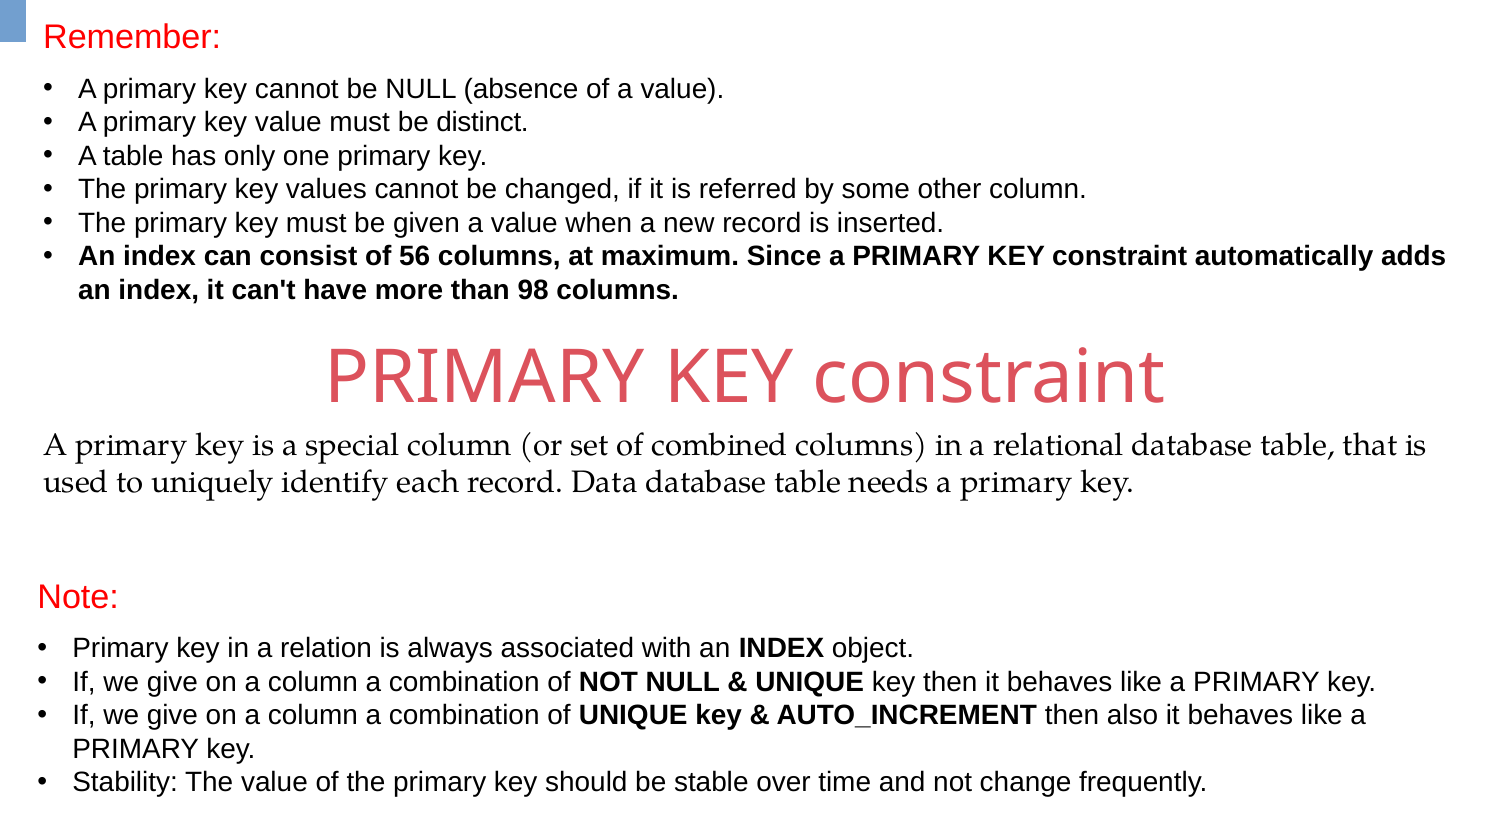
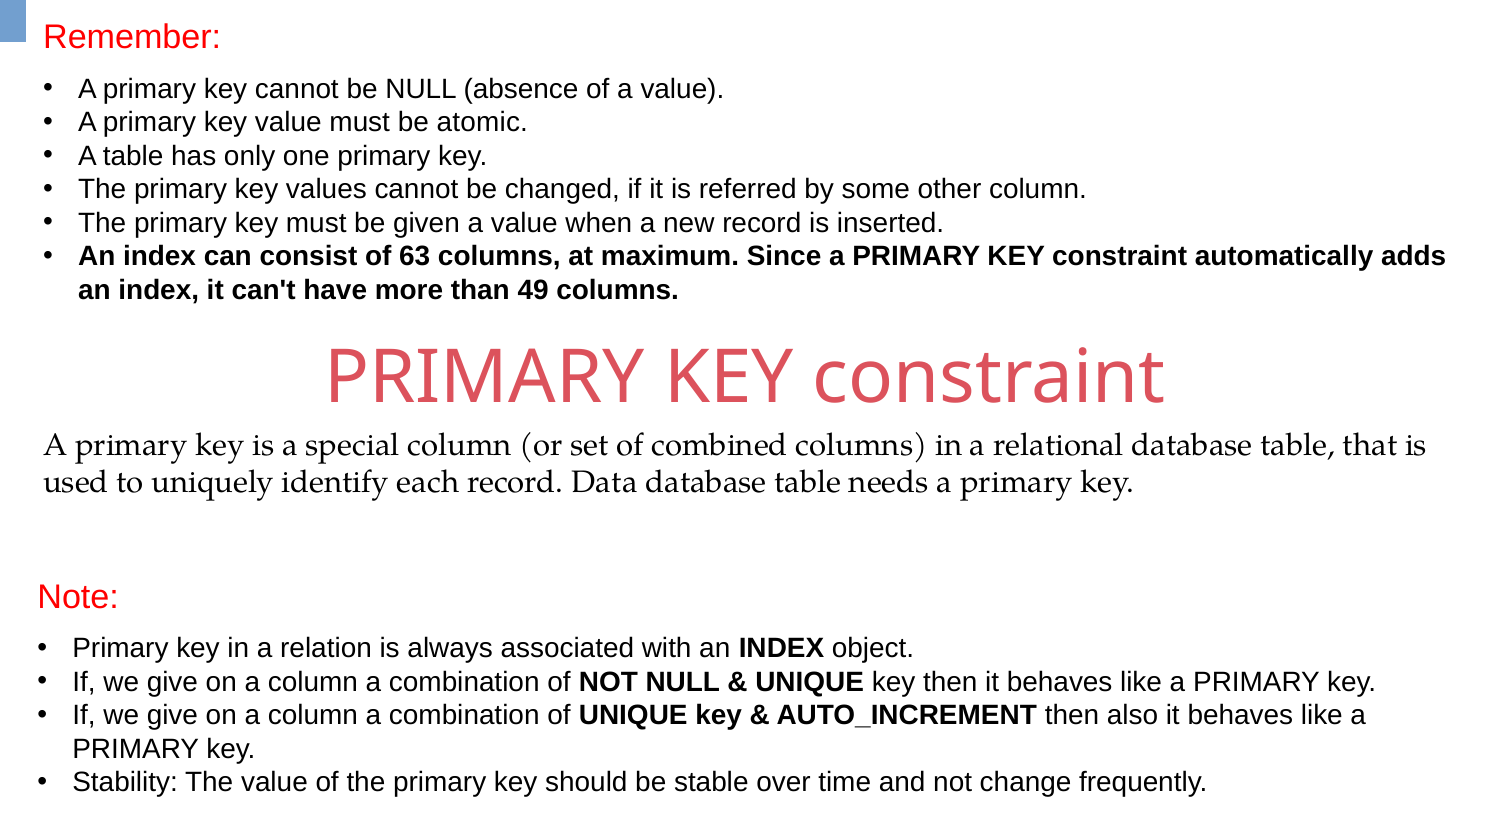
distinct: distinct -> atomic (482, 122)
56: 56 -> 63 (415, 257)
98: 98 -> 49 (533, 290)
